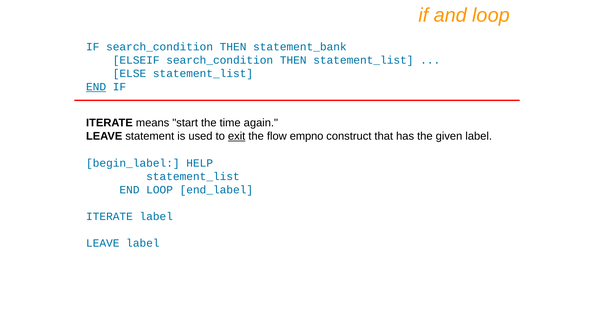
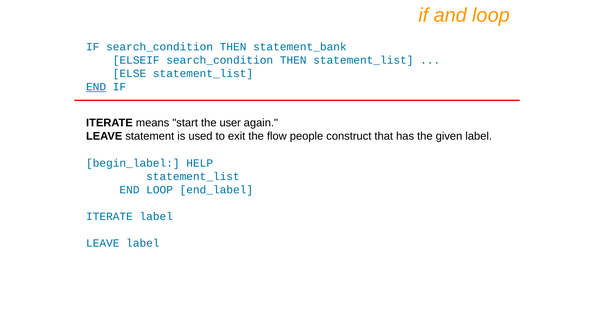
time: time -> user (230, 123)
exit underline: present -> none (237, 136)
empno: empno -> people (307, 136)
